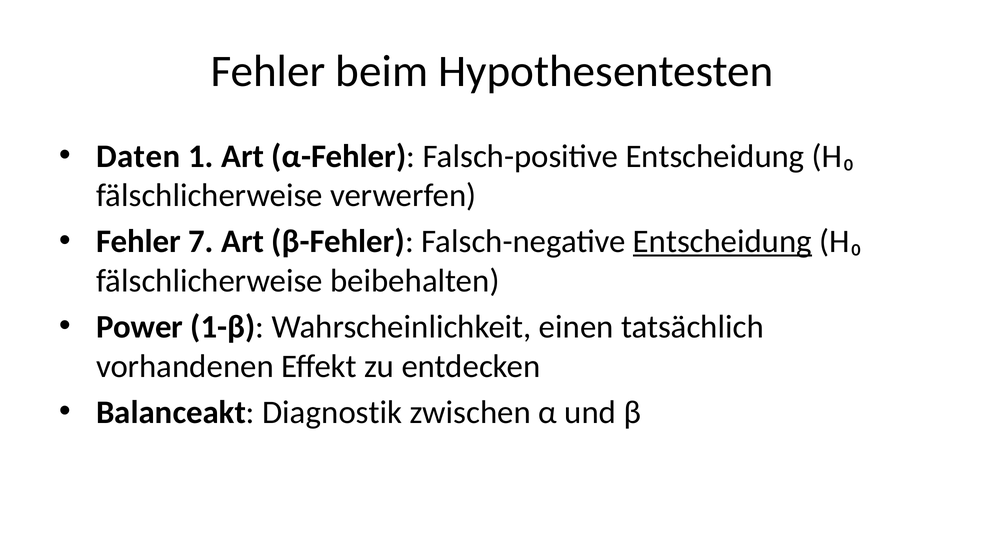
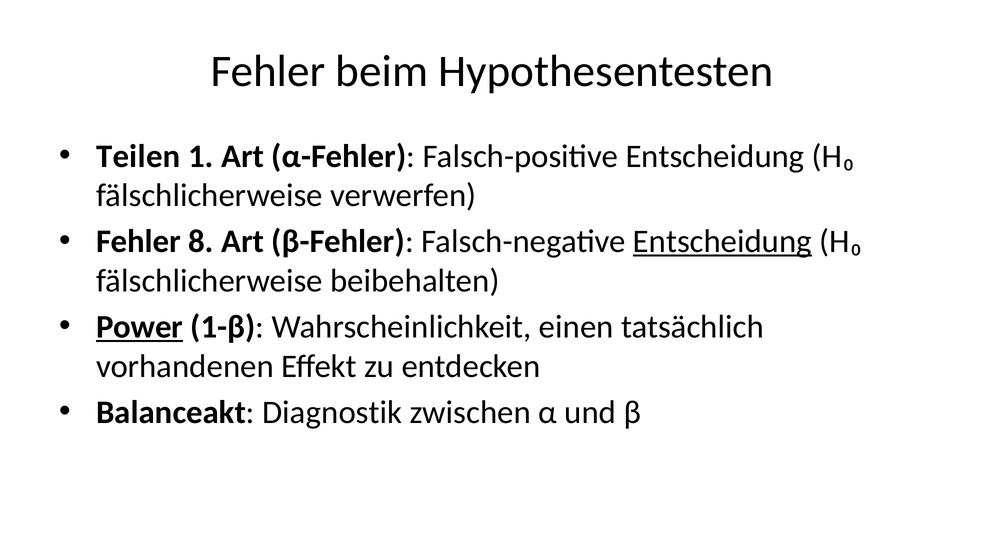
Daten: Daten -> Teilen (138, 156)
7: 7 -> 8 (201, 242)
Power underline: none -> present (140, 327)
